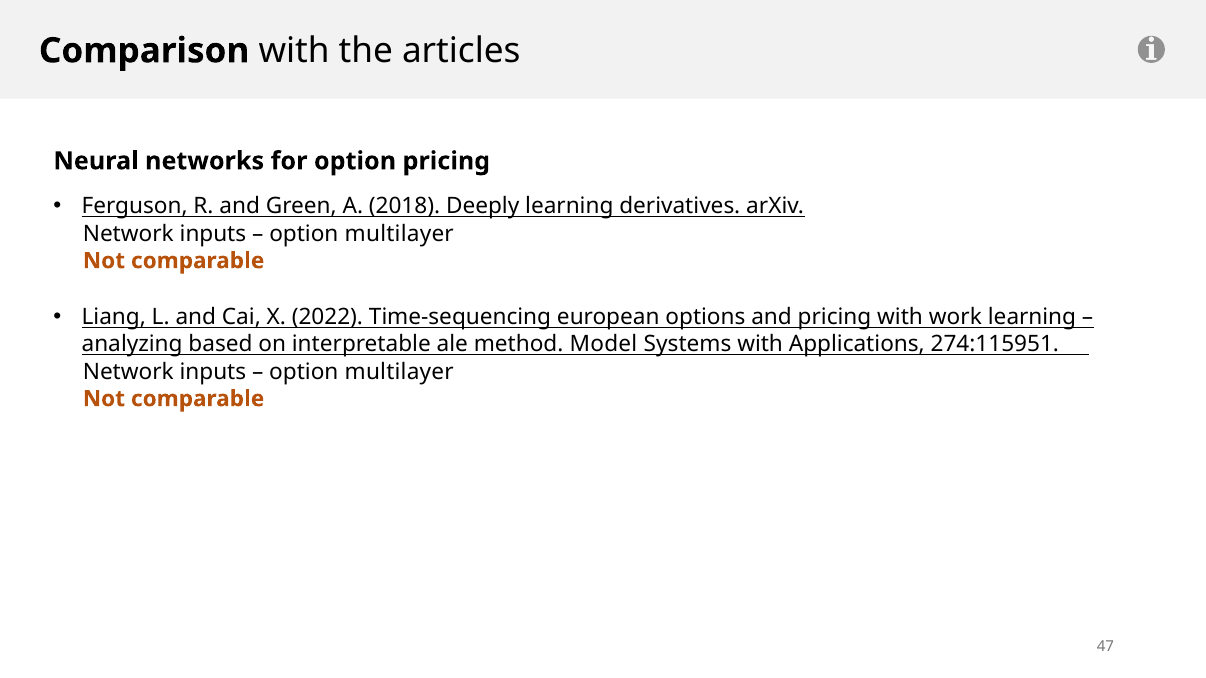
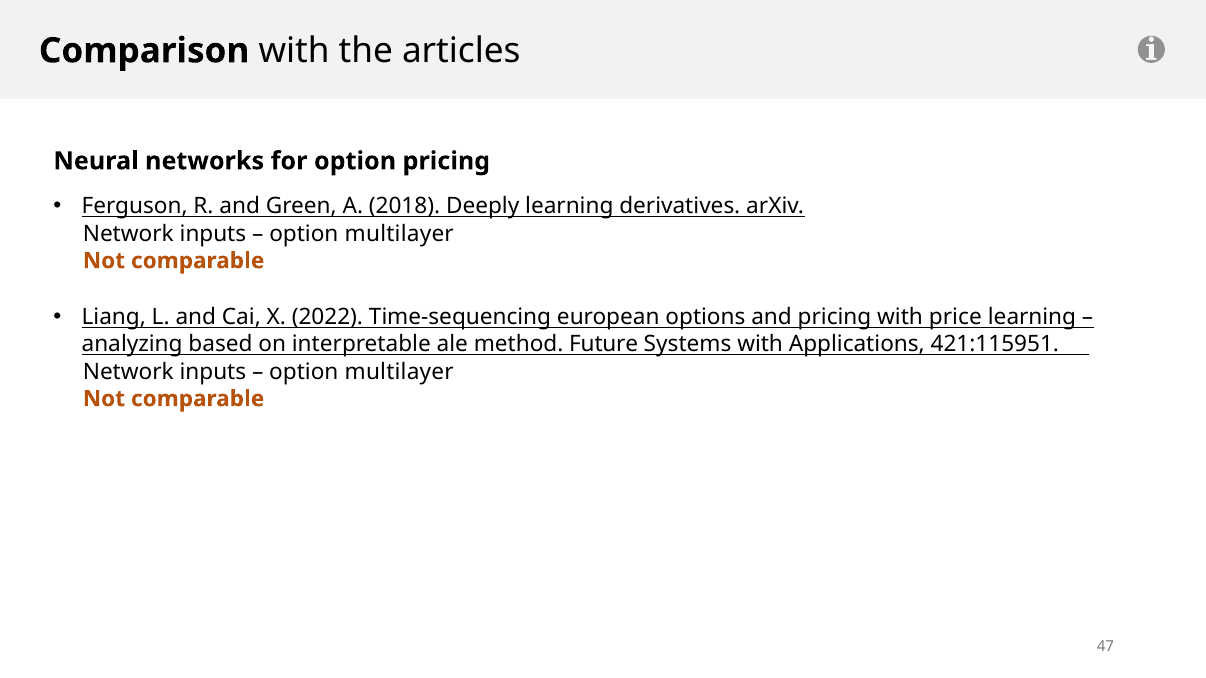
work: work -> price (955, 318)
Model: Model -> Future (604, 345)
274:115951: 274:115951 -> 421:115951 (995, 345)
